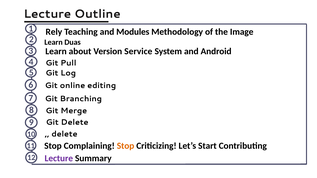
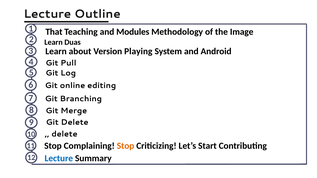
Rely: Rely -> That (54, 32)
Service: Service -> Playing (138, 51)
Lecture colour: purple -> blue (59, 158)
